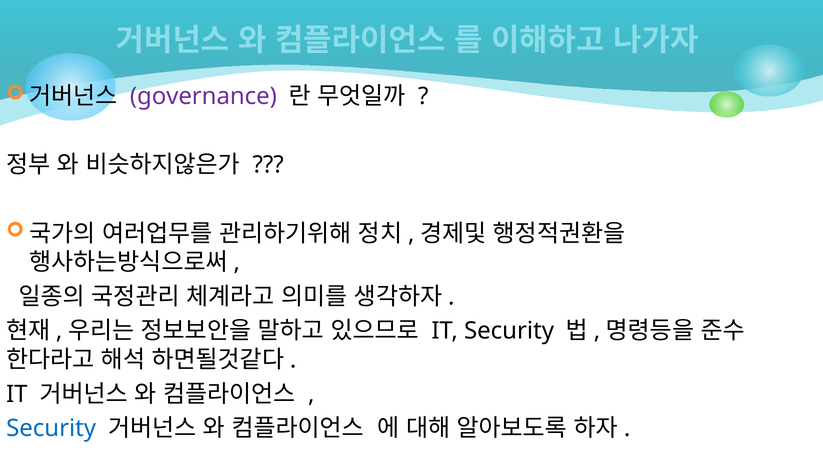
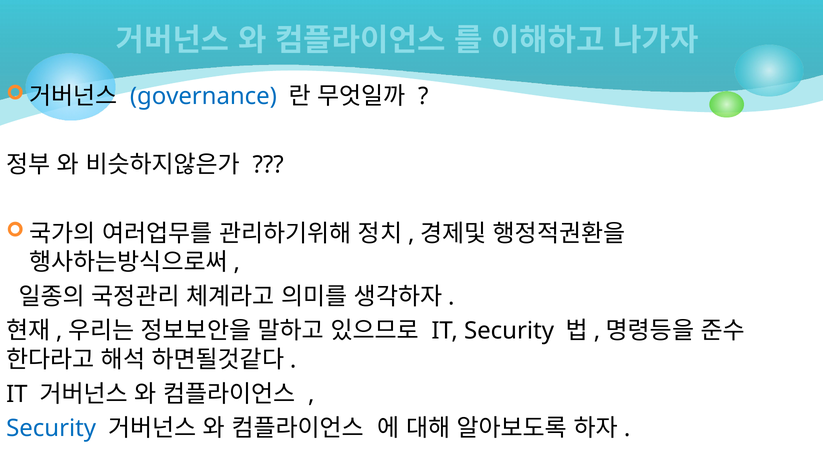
governance colour: purple -> blue (203, 96)
